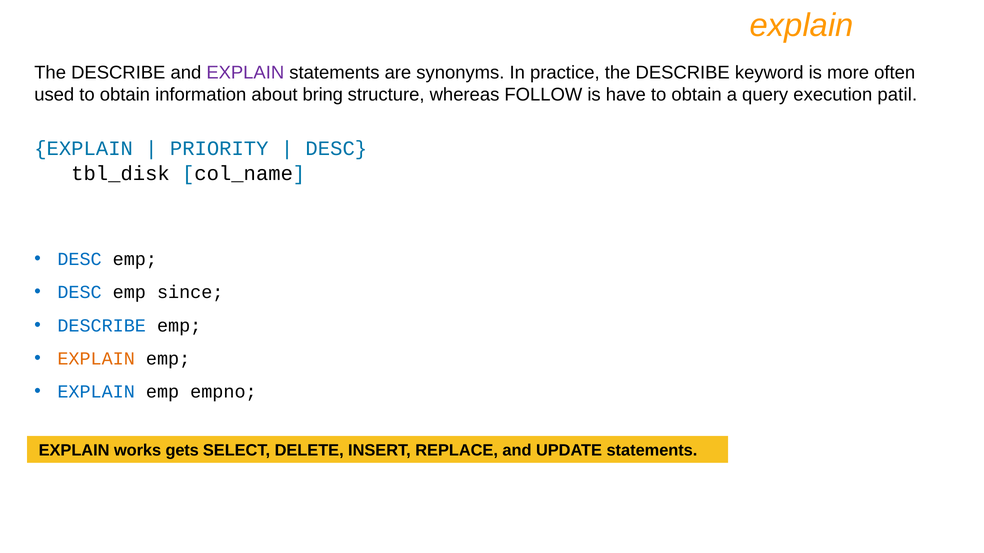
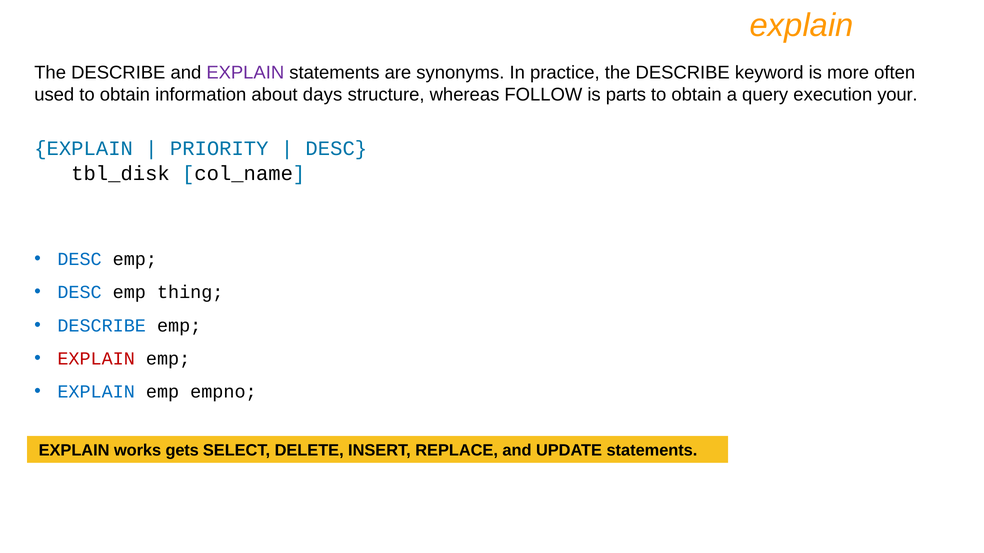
bring: bring -> days (323, 95)
have: have -> parts (626, 95)
patil: patil -> your (897, 95)
since: since -> thing (190, 293)
EXPLAIN colour: orange -> red (96, 359)
